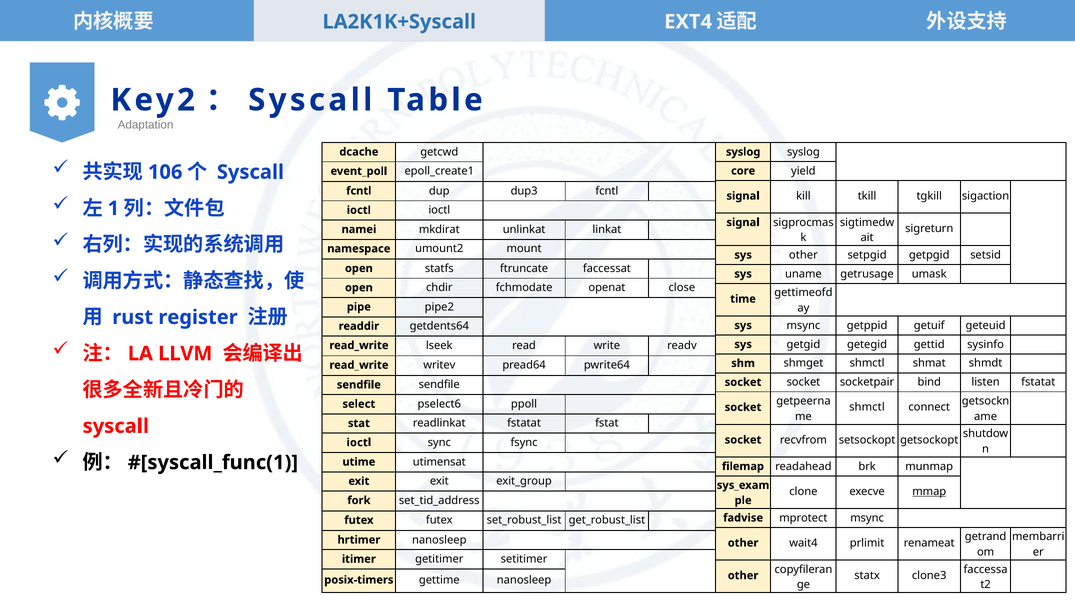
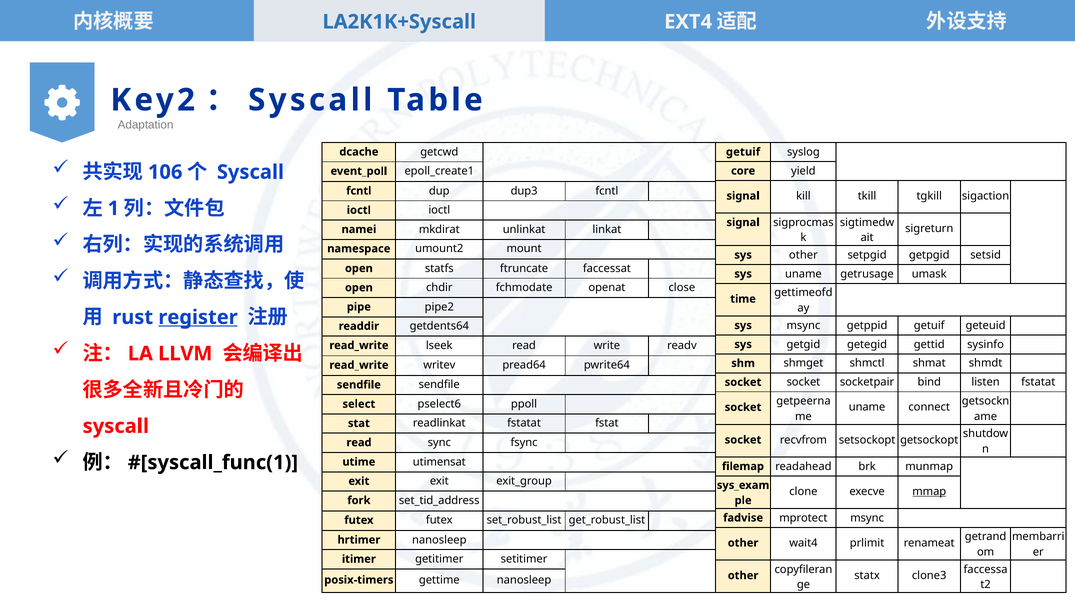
syslog: syslog -> getuif (743, 152)
register underline: none -> present (198, 317)
shmctl: shmctl -> uname (867, 407)
ioctl: ioctl -> read (359, 442)
